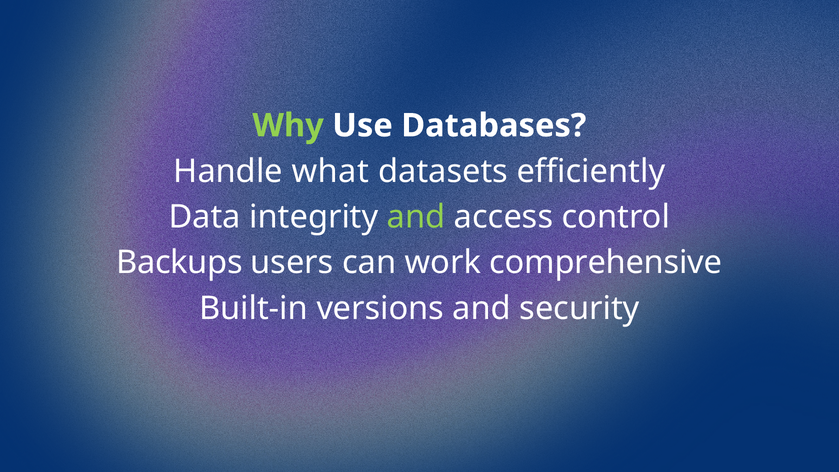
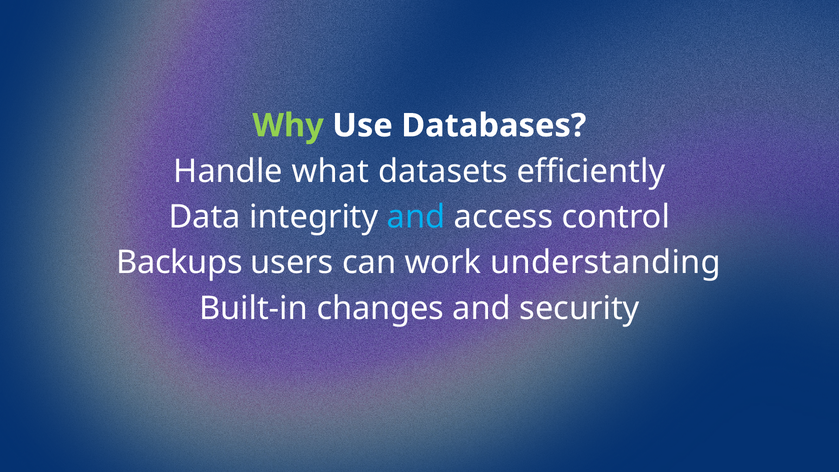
and colour: light green -> light blue (416, 217)
comprehensive: comprehensive -> understanding (605, 263)
versions: versions -> changes (380, 308)
